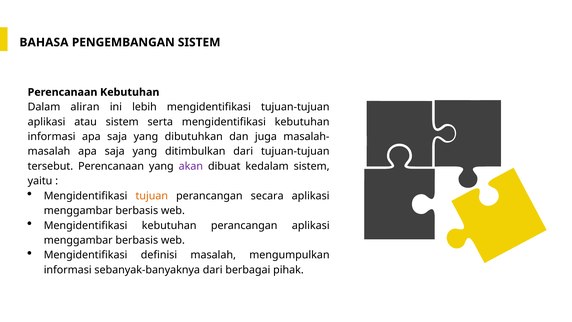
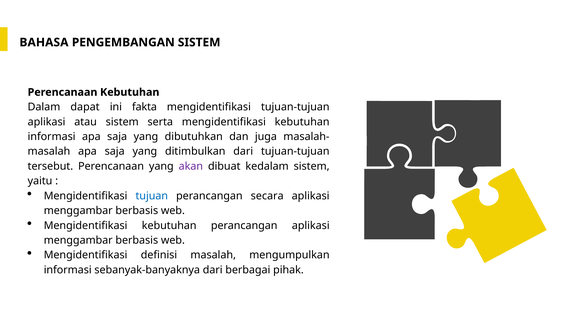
aliran: aliran -> dapat (85, 107)
lebih: lebih -> fakta (144, 107)
tujuan colour: orange -> blue (152, 196)
